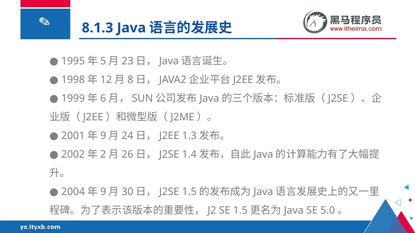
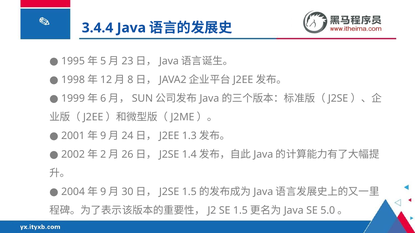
8.1.3: 8.1.3 -> 3.4.4 (97, 28)
